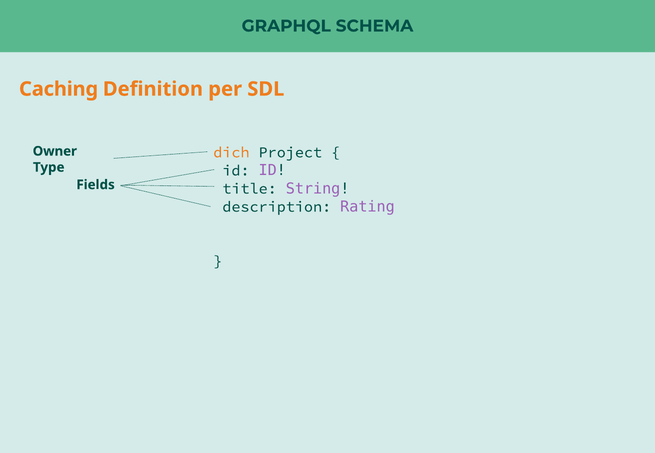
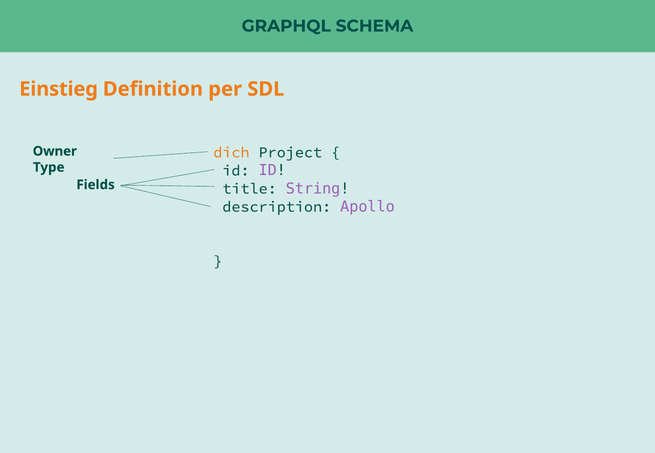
Caching: Caching -> Einstieg (59, 89)
Rating: Rating -> Apollo (367, 207)
